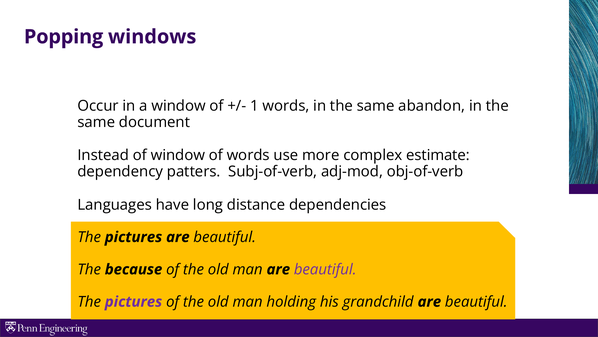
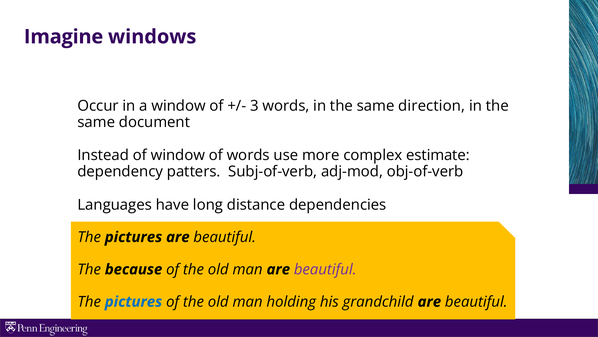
Popping: Popping -> Imagine (64, 37)
1: 1 -> 3 (254, 106)
abandon: abandon -> direction (432, 106)
pictures colour: purple -> blue (133, 301)
